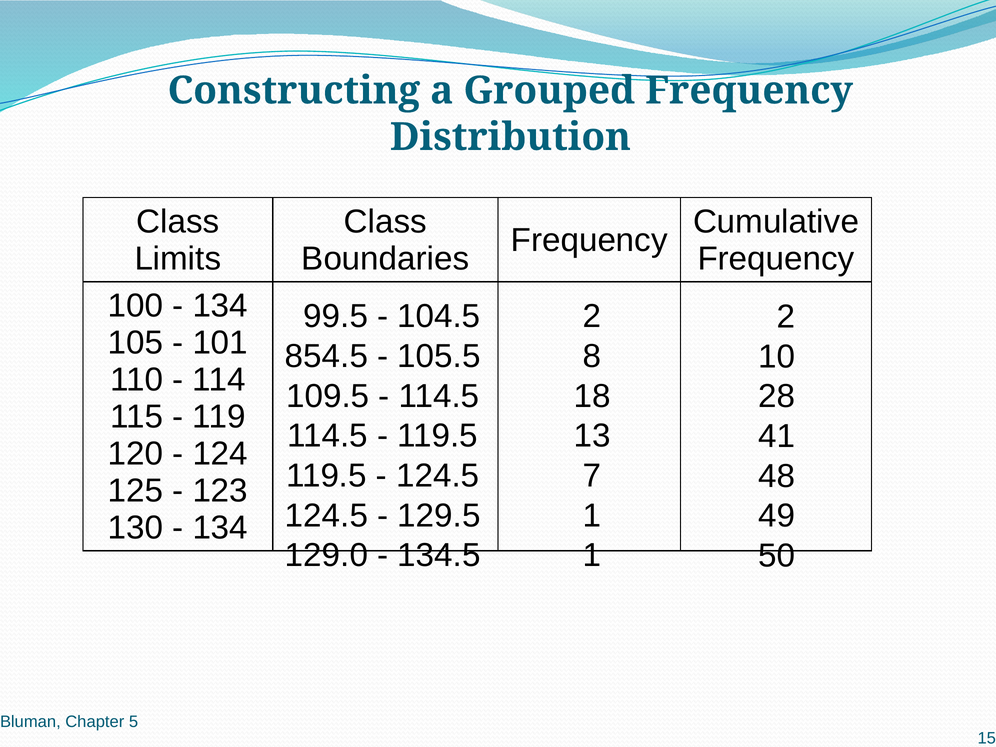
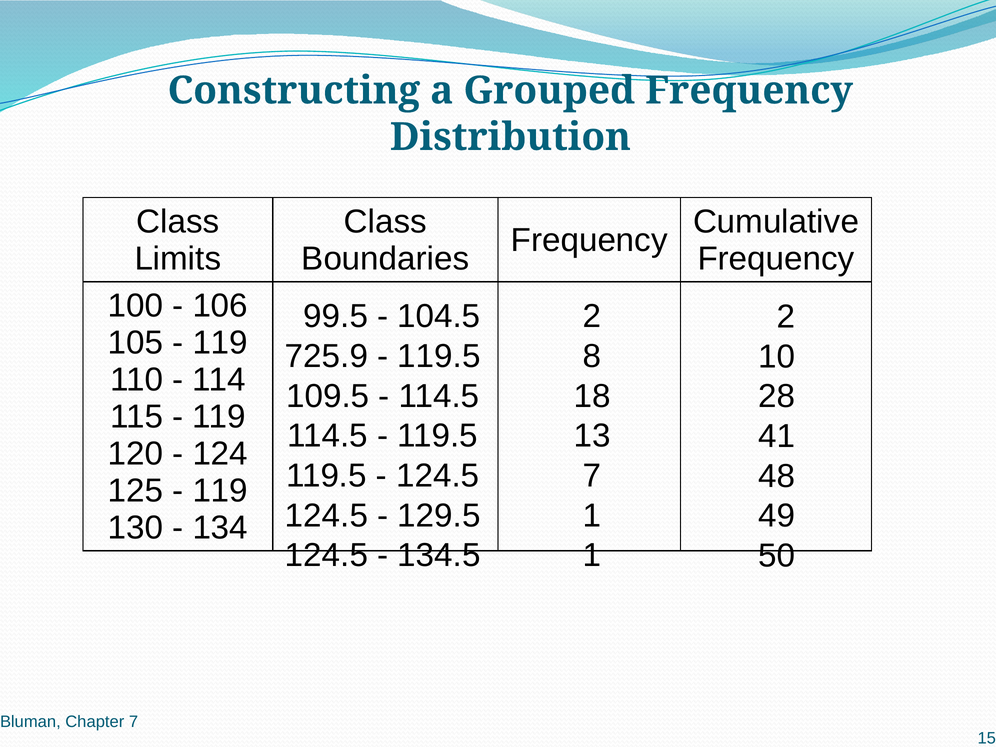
134: 134 -> 106 (220, 306)
101: 101 -> 119 (220, 343)
854.5: 854.5 -> 725.9 (326, 356)
105.5: 105.5 -> 119.5 (439, 356)
123: 123 -> 119 (220, 491)
129.0: 129.0 -> 124.5 (326, 555)
Chapter 5: 5 -> 7 (134, 722)
